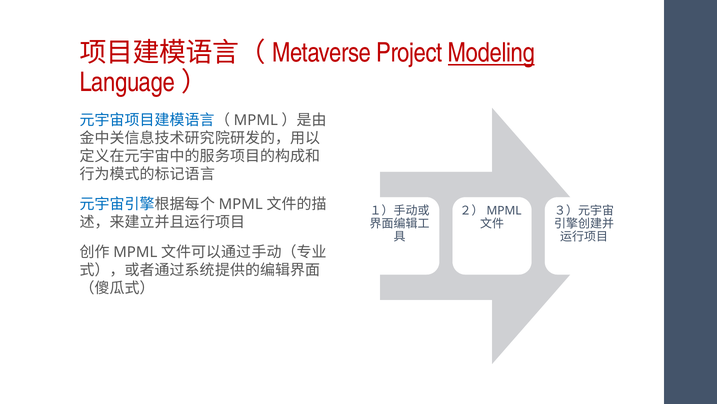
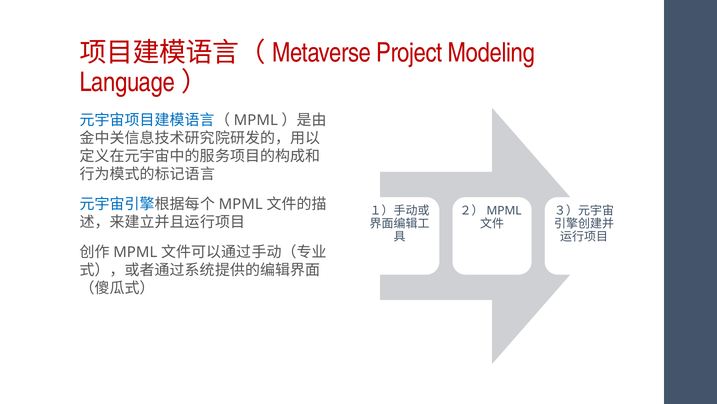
Modeling underline: present -> none (491, 53)
